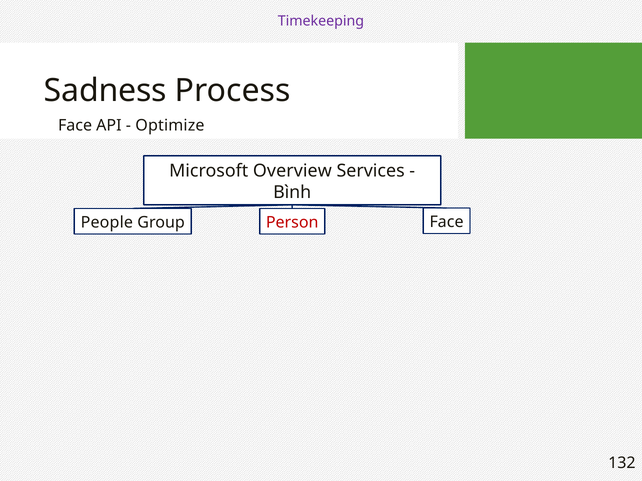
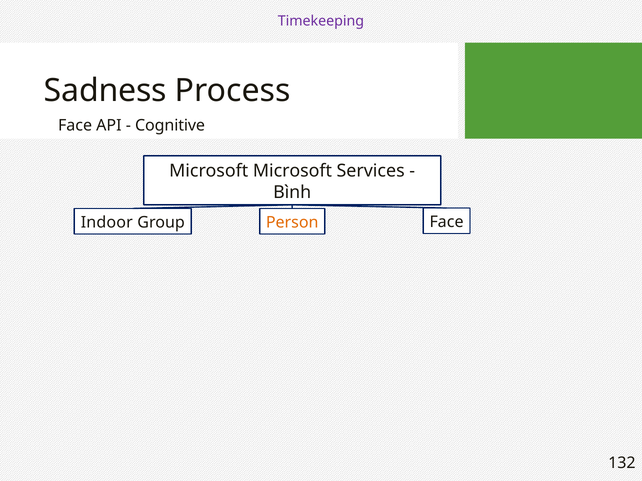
Optimize: Optimize -> Cognitive (170, 126)
Microsoft Overview: Overview -> Microsoft (292, 171)
People: People -> Indoor (107, 223)
Person colour: red -> orange (292, 223)
